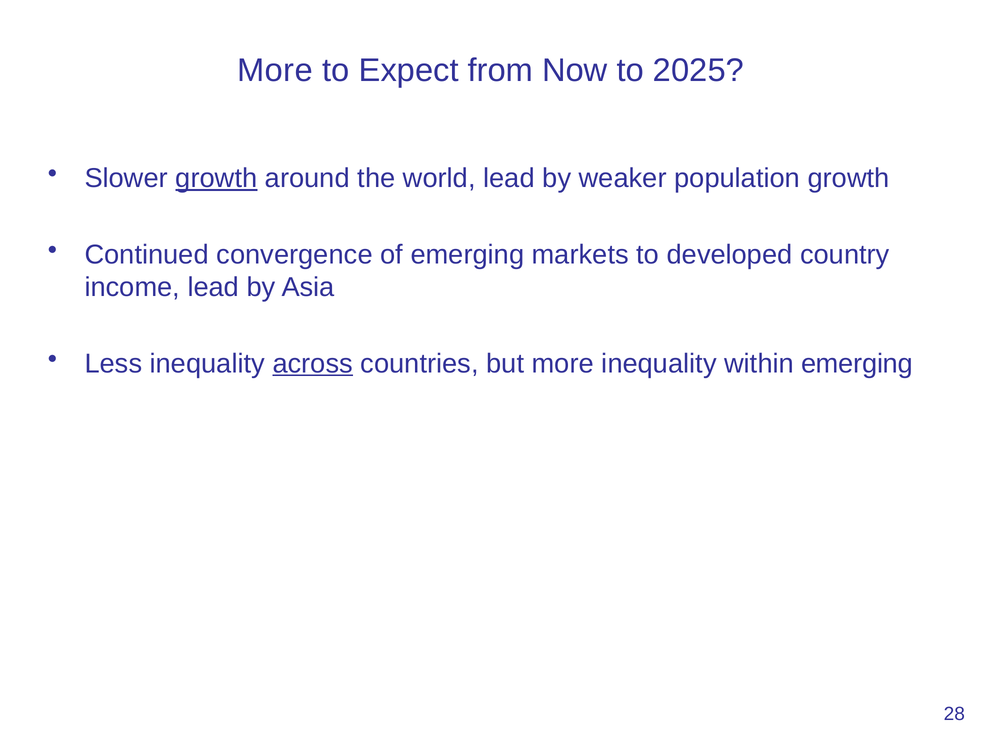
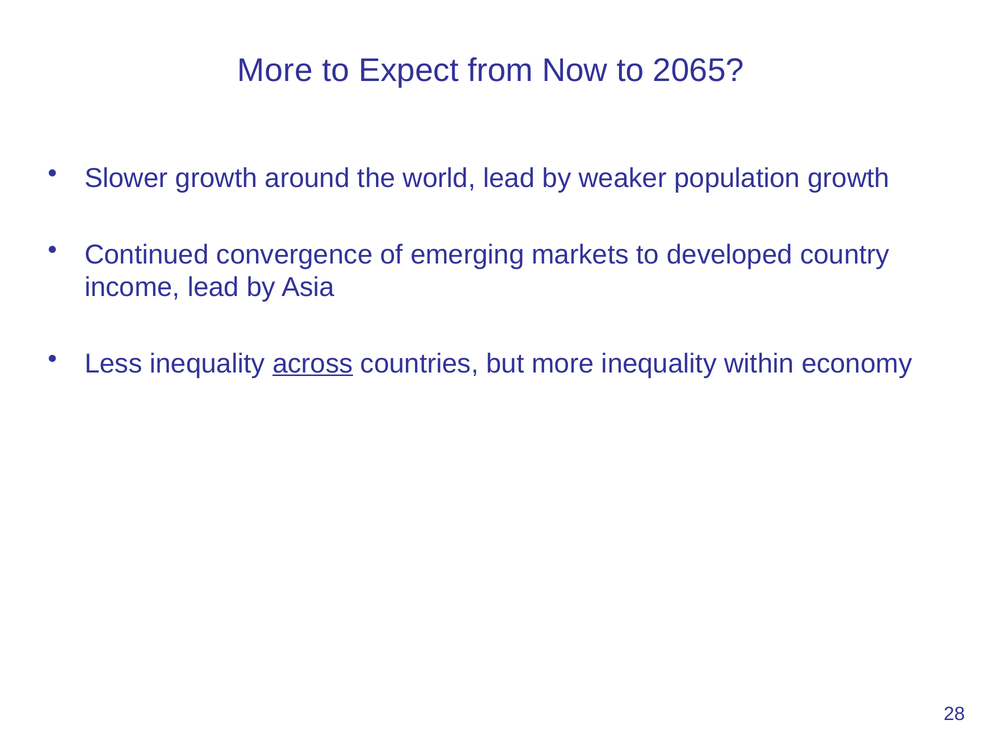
2025: 2025 -> 2065 (698, 71)
growth underline: present -> none (216, 178)
within emerging: emerging -> economy (857, 364)
